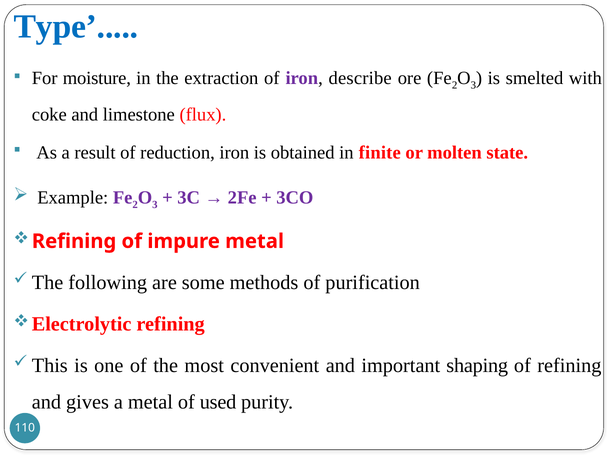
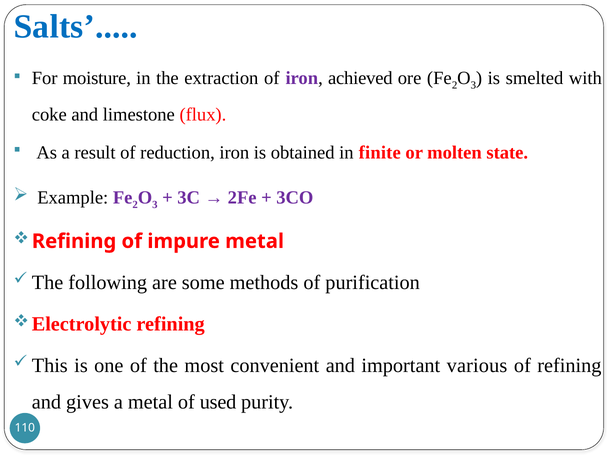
Type: Type -> Salts (76, 27)
describe: describe -> achieved (360, 78)
shaping: shaping -> various (477, 365)
